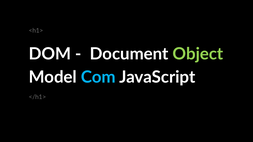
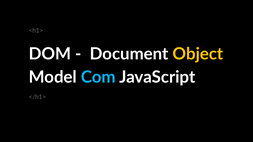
Object colour: light green -> yellow (198, 54)
